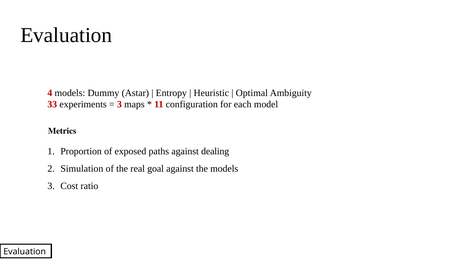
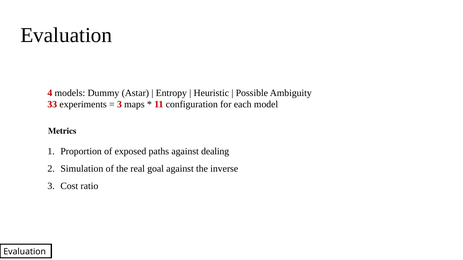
Optimal: Optimal -> Possible (252, 93)
the models: models -> inverse (224, 169)
